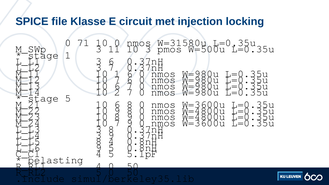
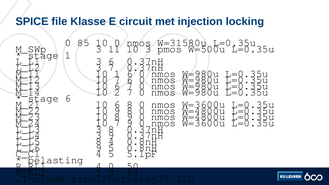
71: 71 -> 85 (83, 43)
stage 5: 5 -> 6 (68, 98)
